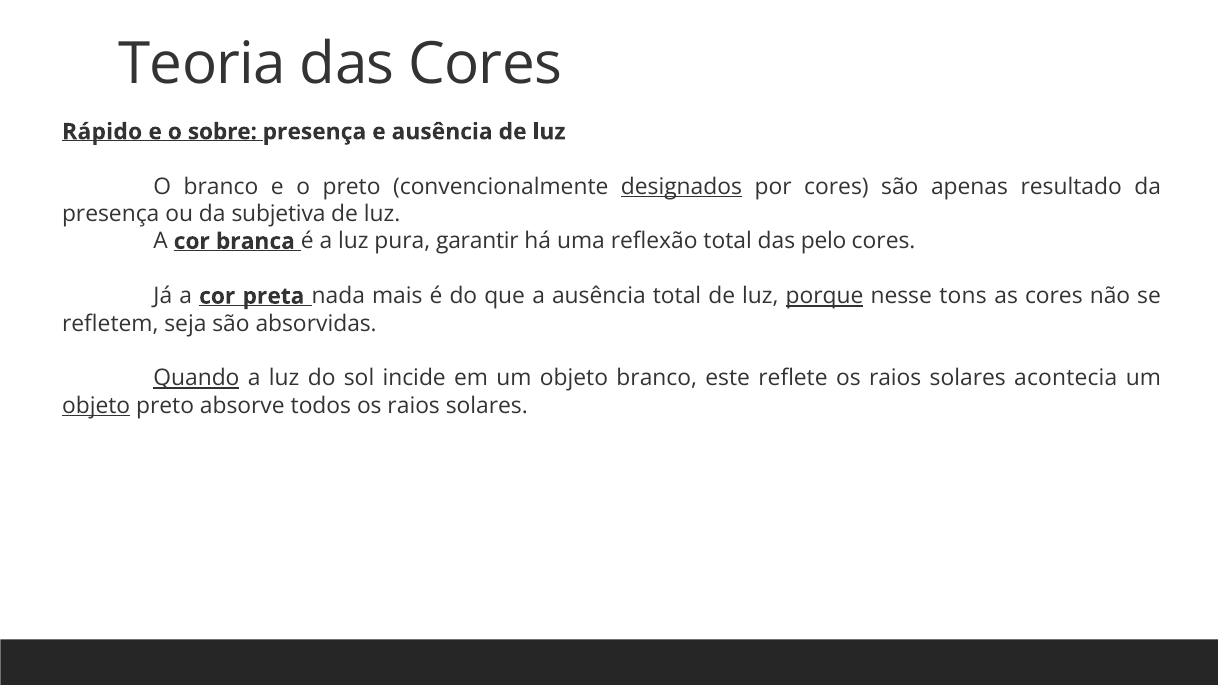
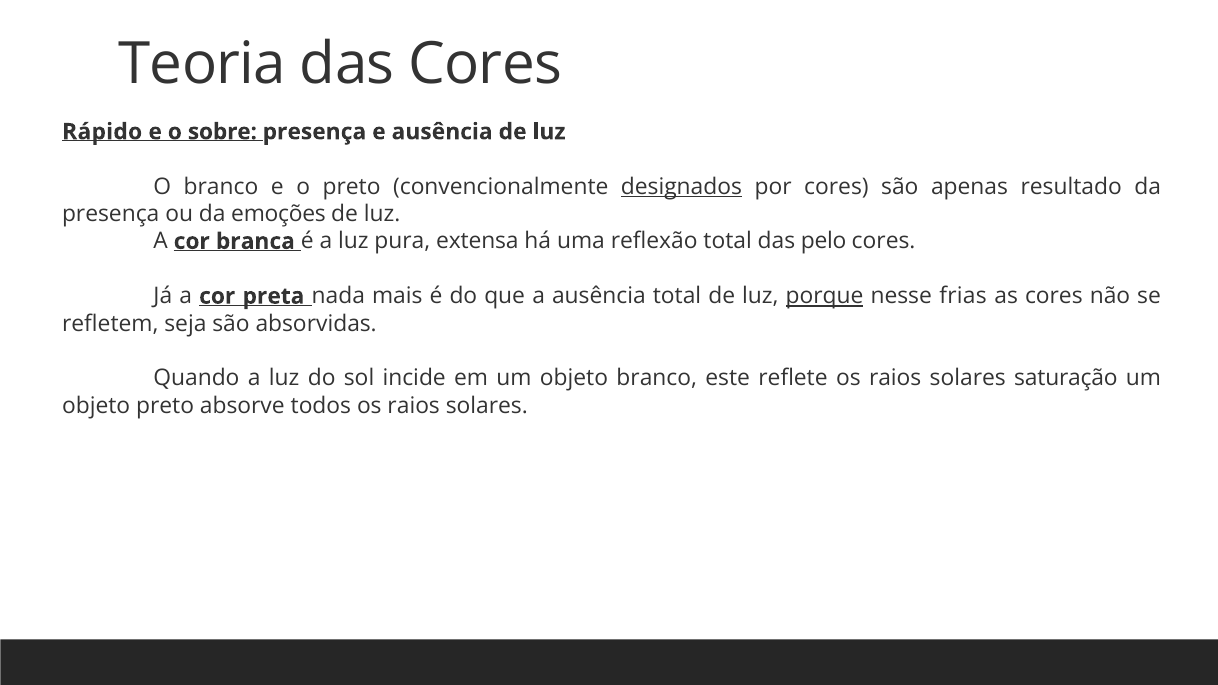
subjetiva: subjetiva -> emoções (279, 214)
garantir: garantir -> extensa (477, 241)
tons: tons -> frias (963, 296)
Quando underline: present -> none (196, 378)
acontecia: acontecia -> saturação (1066, 378)
objeto underline: present -> none (96, 406)
